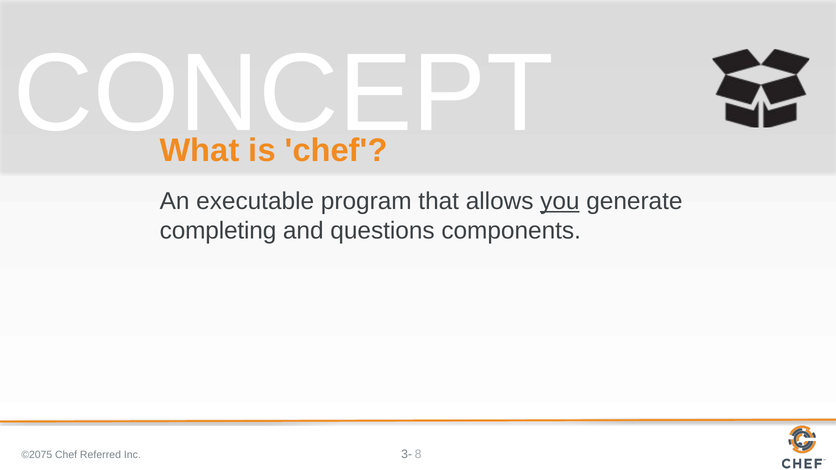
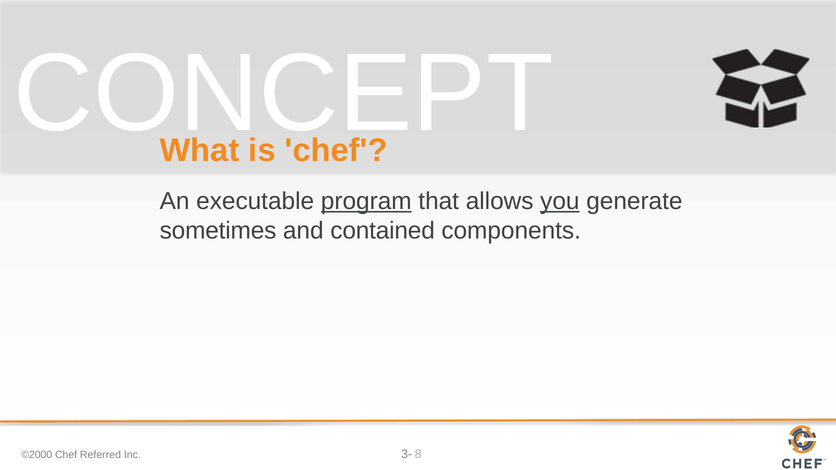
program underline: none -> present (366, 201)
completing: completing -> sometimes (218, 231)
questions: questions -> contained (383, 231)
©2075: ©2075 -> ©2000 (37, 455)
